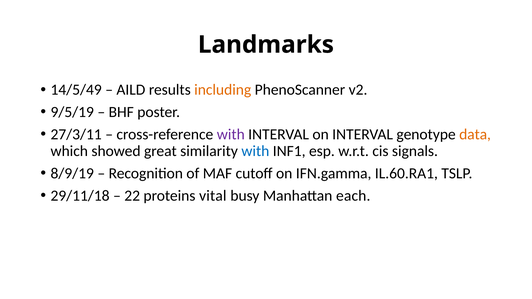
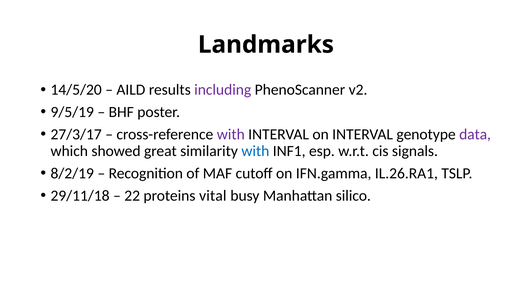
14/5/49: 14/5/49 -> 14/5/20 (76, 90)
including colour: orange -> purple (223, 90)
27/3/11: 27/3/11 -> 27/3/17 (76, 135)
data colour: orange -> purple (475, 135)
8/9/19: 8/9/19 -> 8/2/19 (72, 174)
IL.60.RA1: IL.60.RA1 -> IL.26.RA1 (406, 174)
each: each -> silico (353, 196)
